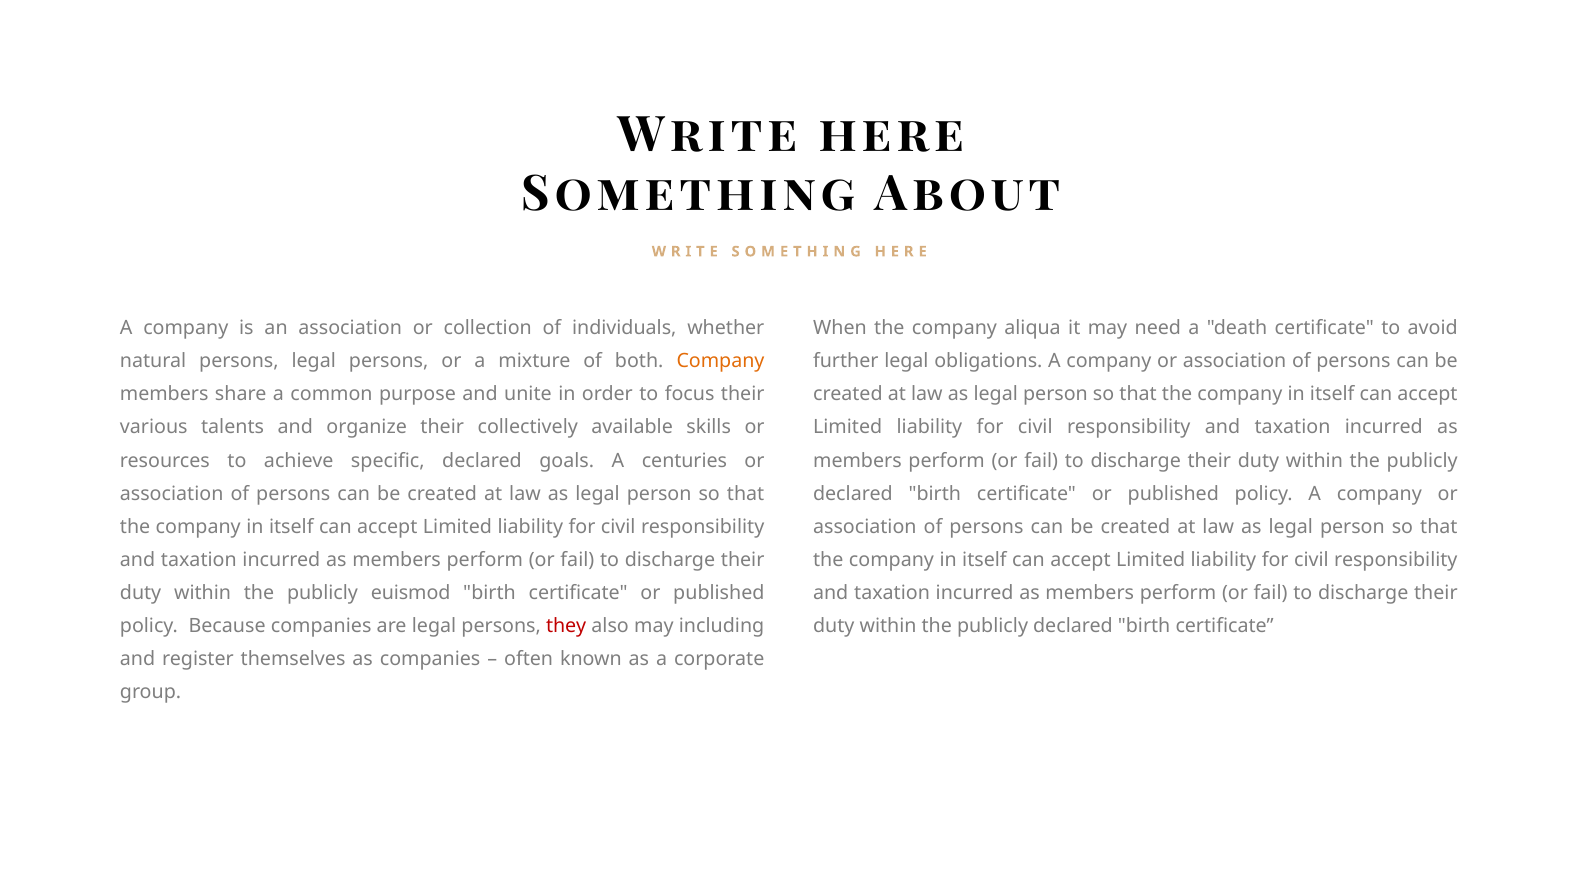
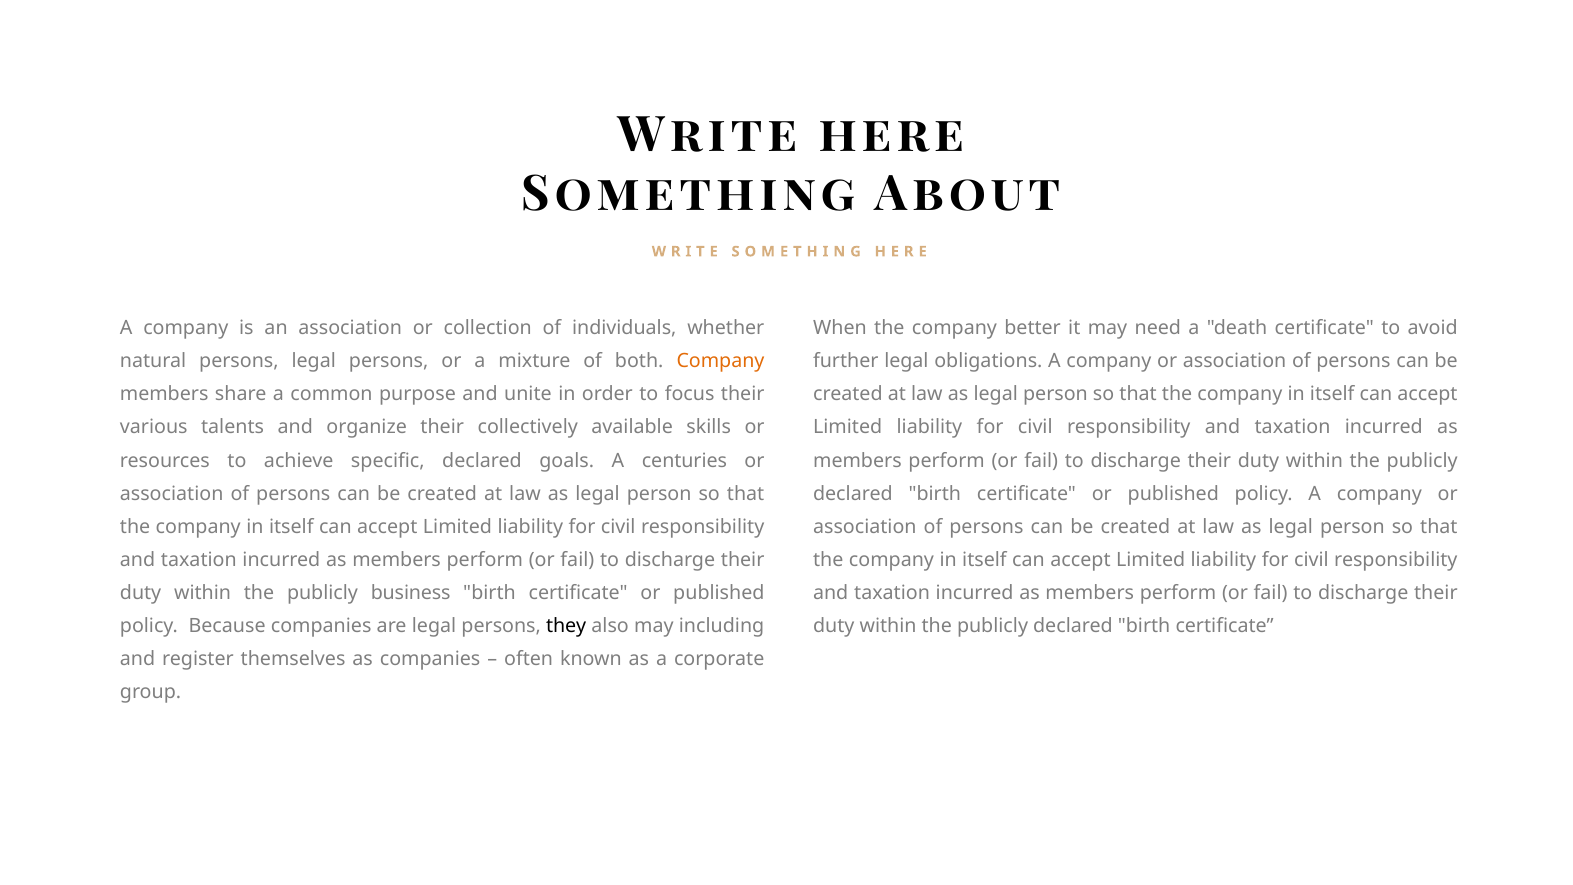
aliqua: aliqua -> better (1033, 328)
euismod: euismod -> business (411, 593)
they colour: red -> black (566, 626)
